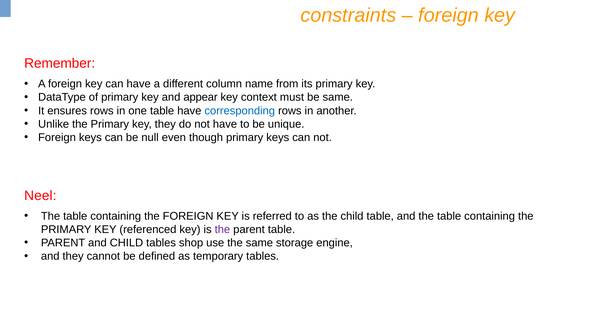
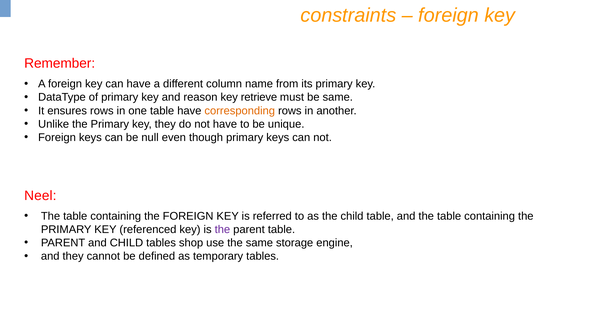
appear: appear -> reason (200, 97)
context: context -> retrieve (259, 97)
corresponding colour: blue -> orange (240, 111)
